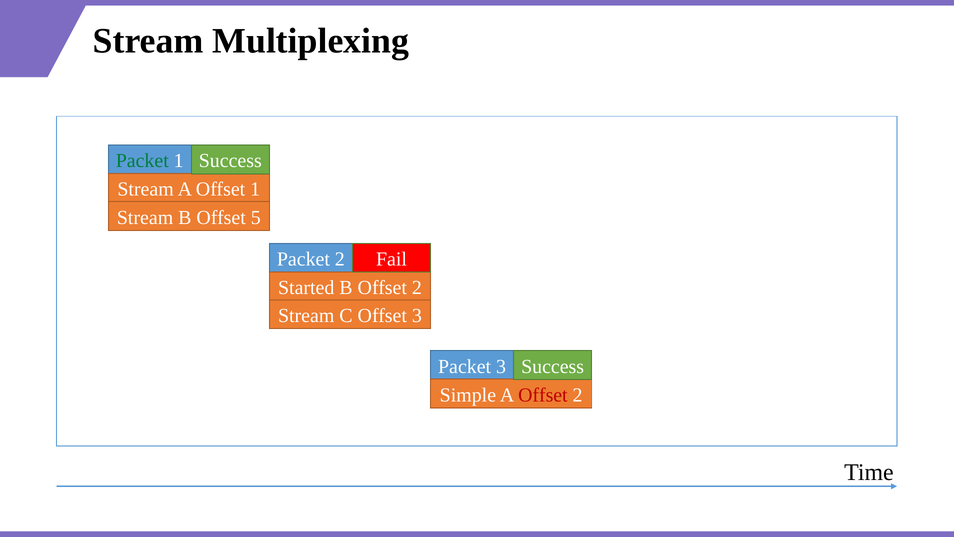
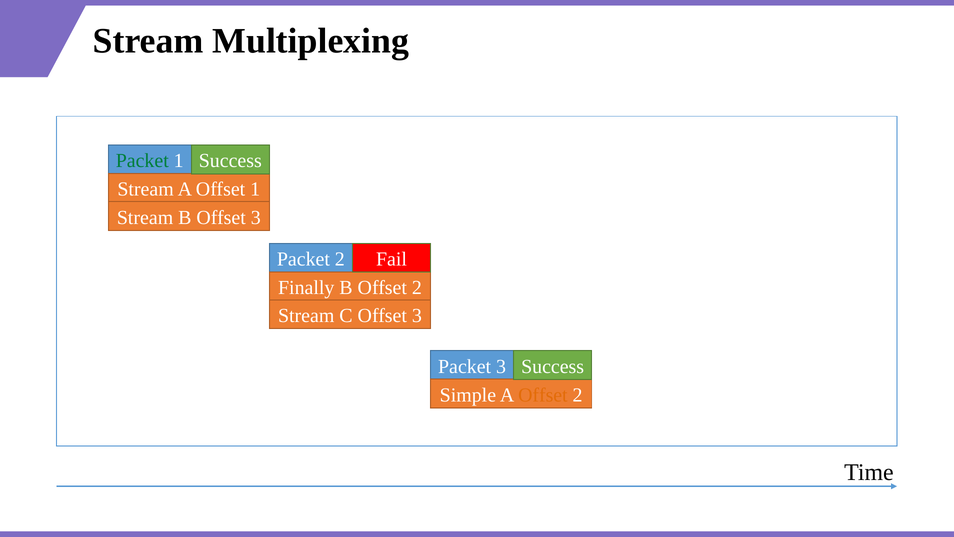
B Offset 5: 5 -> 3 (256, 217)
Started: Started -> Finally (306, 287)
Offset colour: red -> orange (543, 395)
